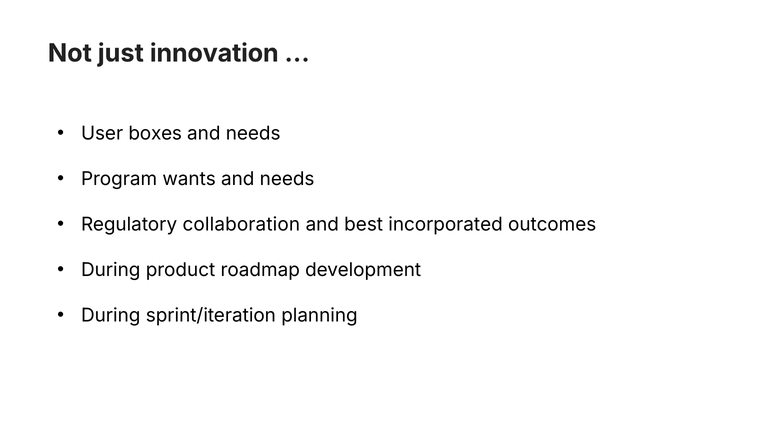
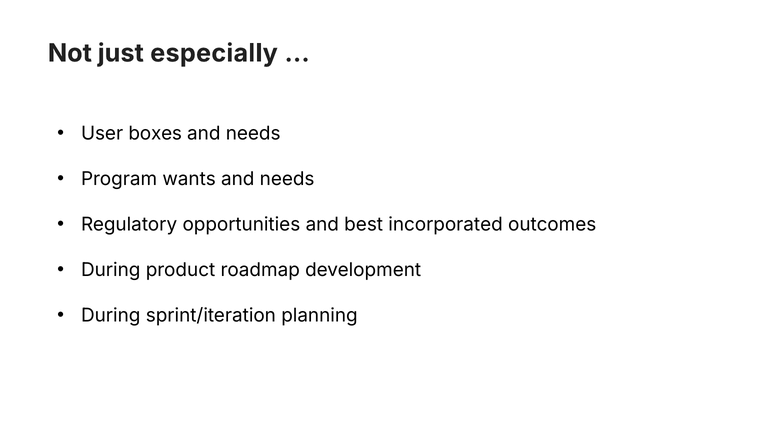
innovation: innovation -> especially (214, 53)
collaboration: collaboration -> opportunities (241, 224)
